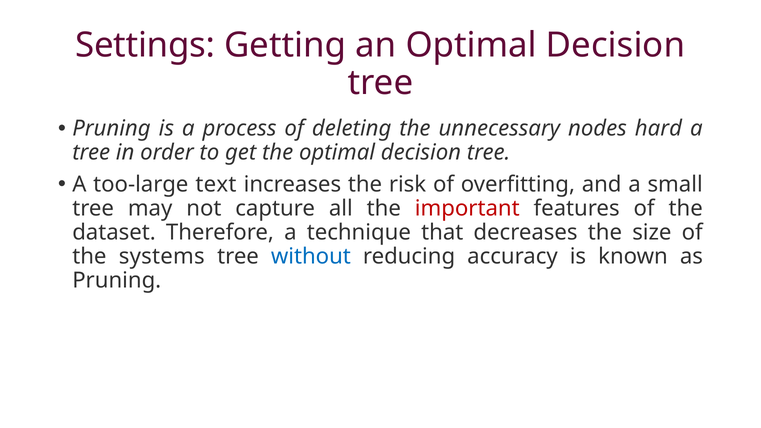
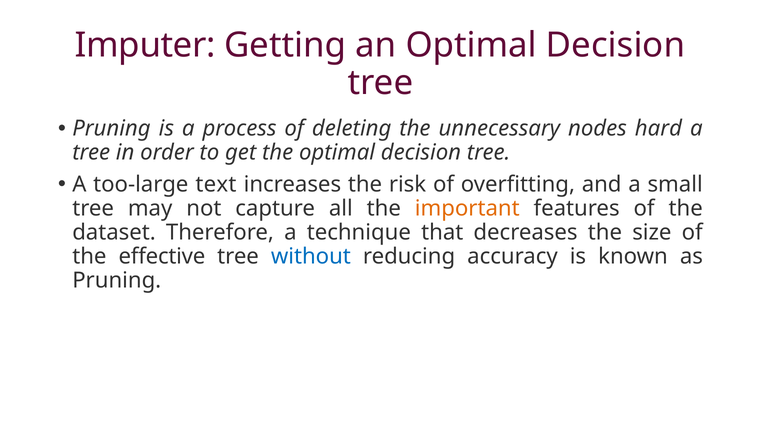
Settings: Settings -> Imputer (145, 45)
important colour: red -> orange (467, 209)
systems: systems -> effective (162, 256)
